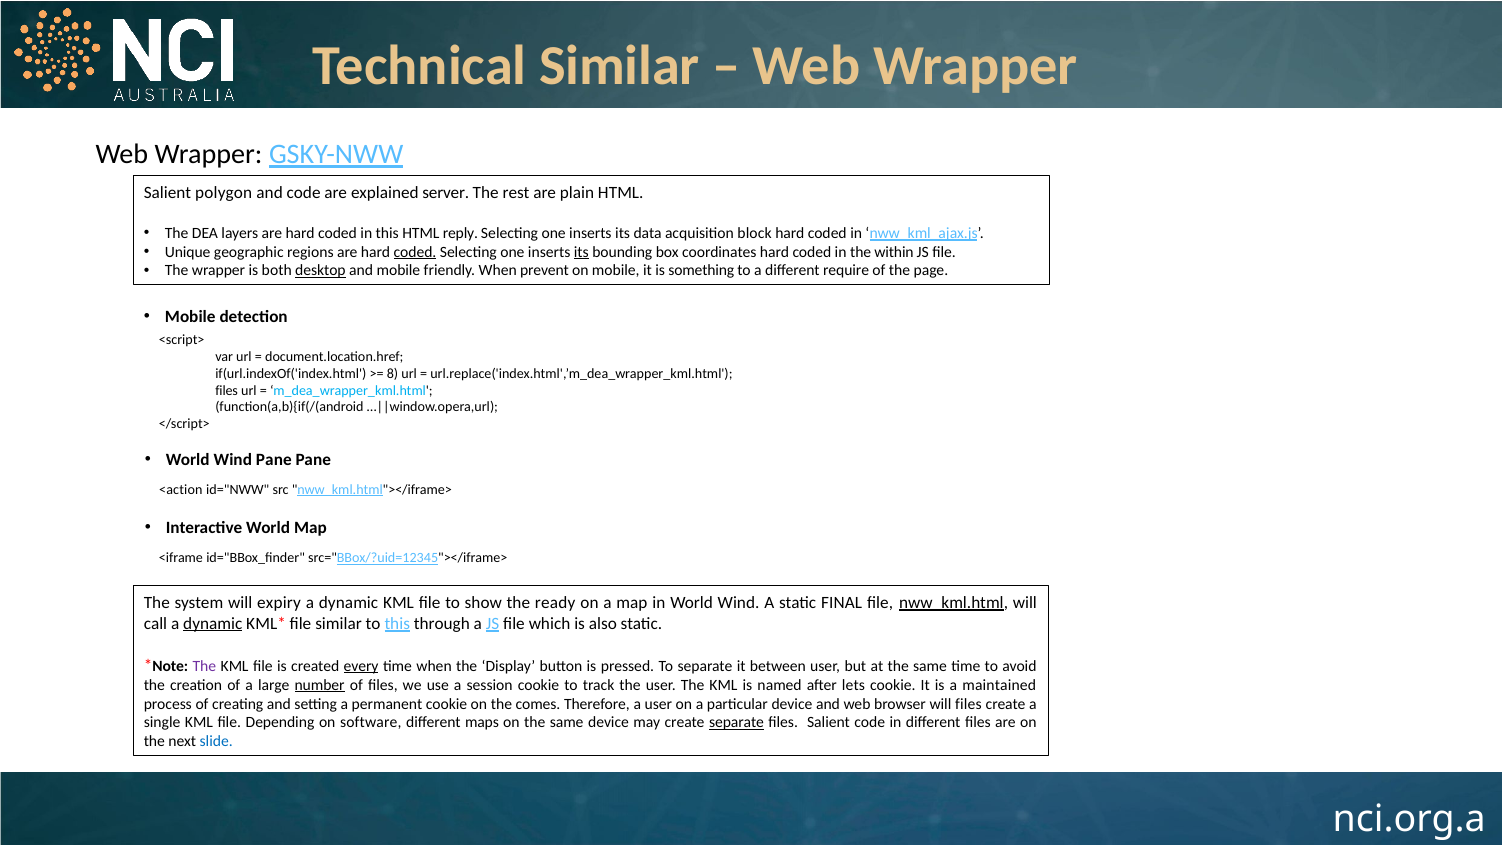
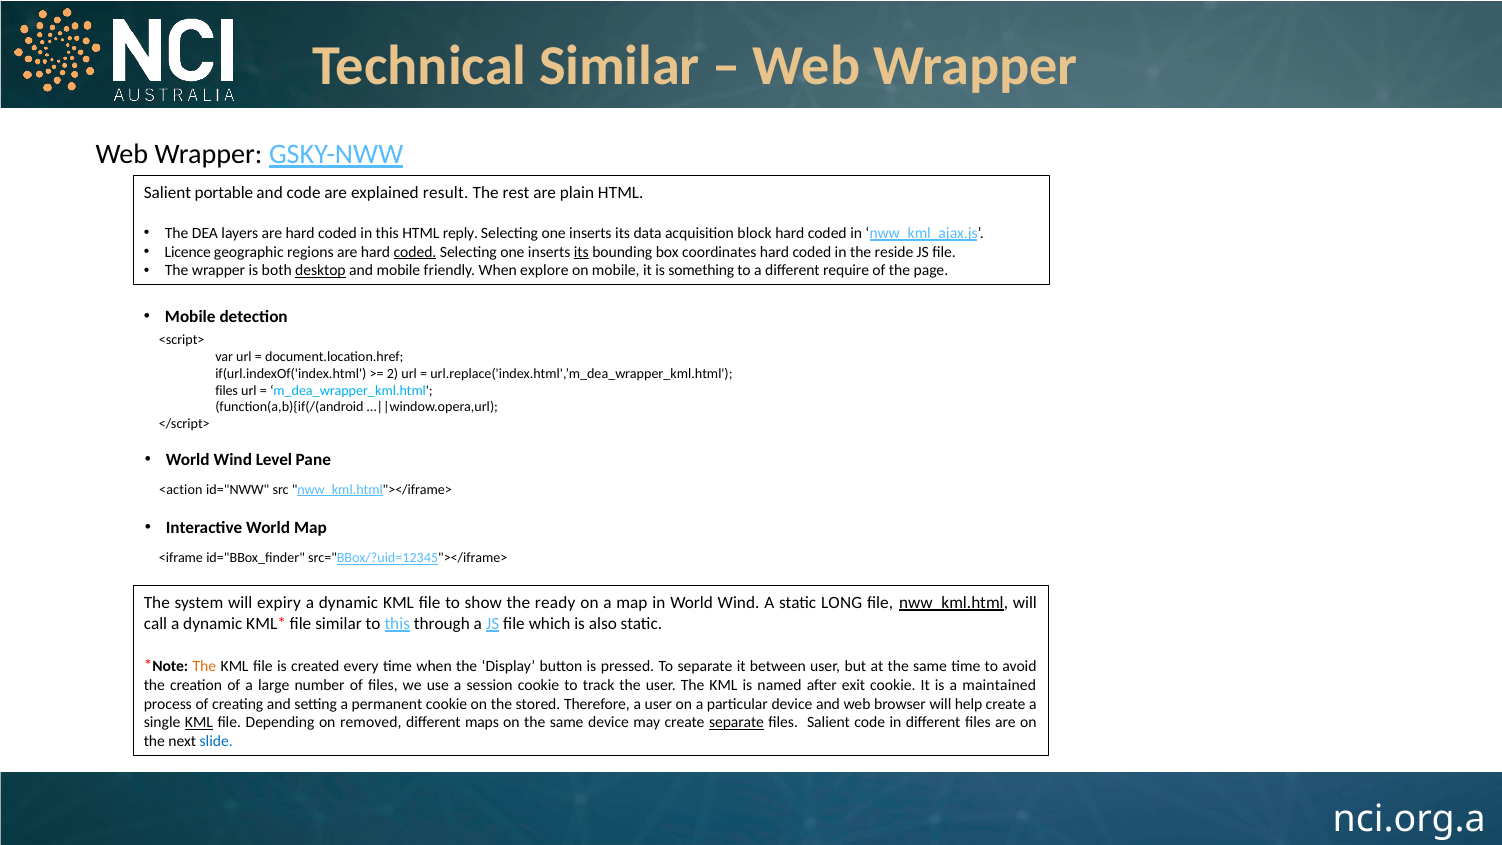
polygon: polygon -> portable (224, 193)
server: server -> result (446, 193)
Unique: Unique -> Licence (188, 252)
within: within -> reside (894, 252)
prevent: prevent -> explore (544, 271)
8: 8 -> 2 (393, 373)
Wind Pane: Pane -> Level (274, 459)
FINAL: FINAL -> LONG (842, 602)
dynamic underline: present -> none (213, 623)
The colour: purple -> orange (204, 666)
every underline: present -> none (361, 666)
number underline: present -> none (320, 685)
lets: lets -> exit (854, 685)
comes: comes -> stored (538, 704)
will files: files -> help (969, 704)
KML underline: none -> present (199, 723)
software: software -> removed (371, 723)
